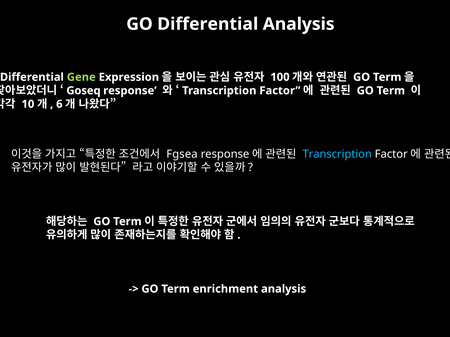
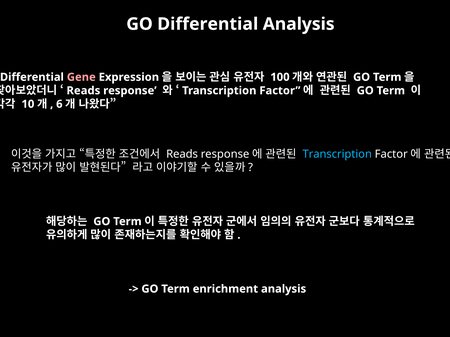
Gene colour: light green -> pink (81, 77)
Goseq: Goseq -> Reads (83, 91)
Fgsea: Fgsea -> Reads (182, 154)
